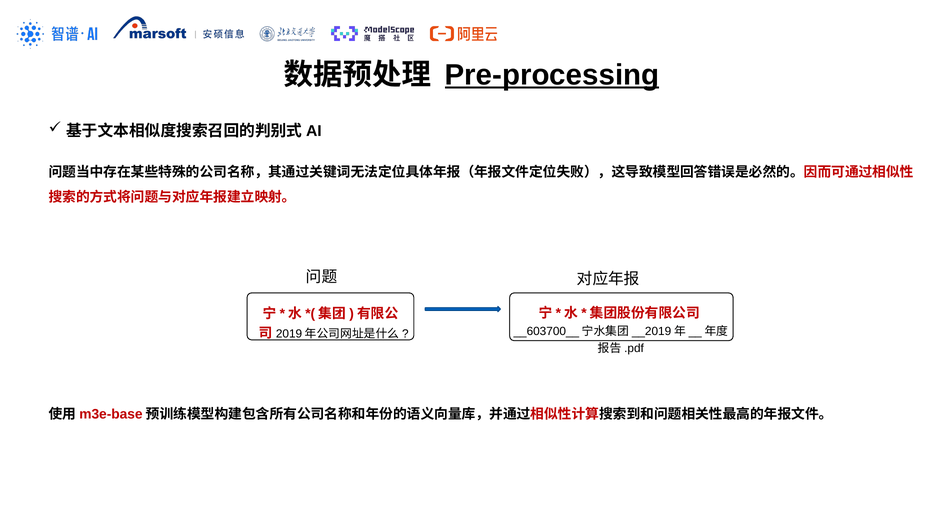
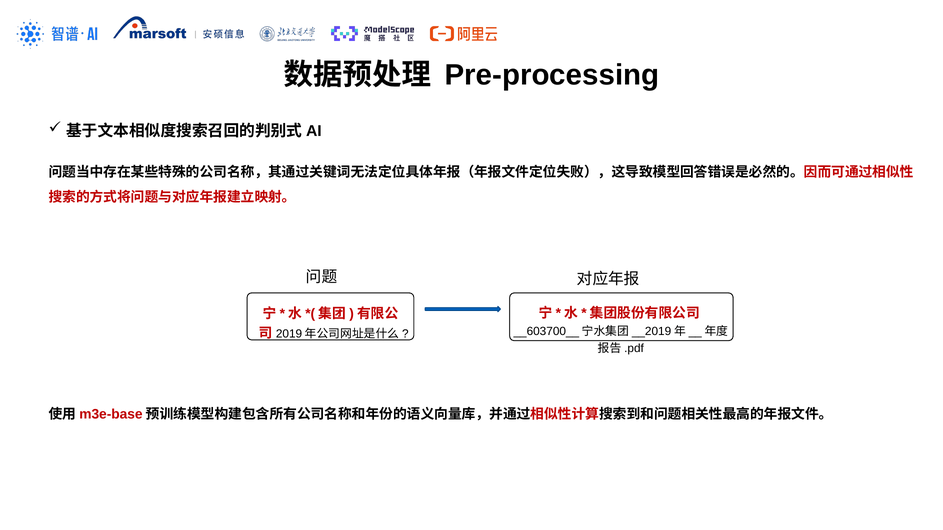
Pre-processing underline: present -> none (552, 75)
